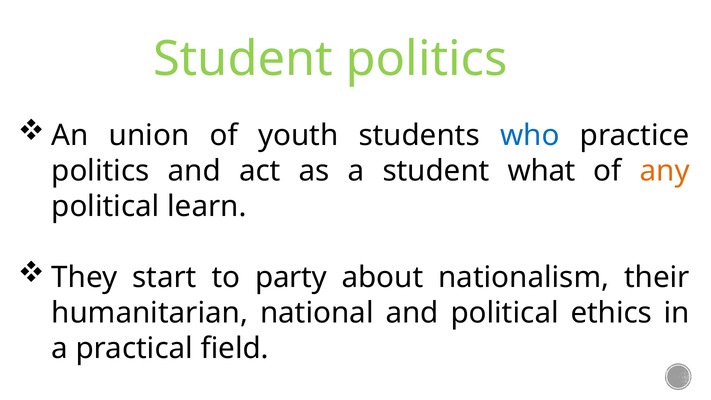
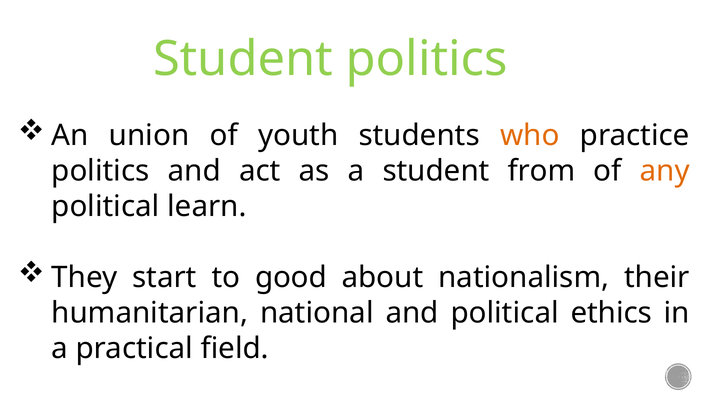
who colour: blue -> orange (530, 135)
what: what -> from (542, 171)
party: party -> good (291, 277)
